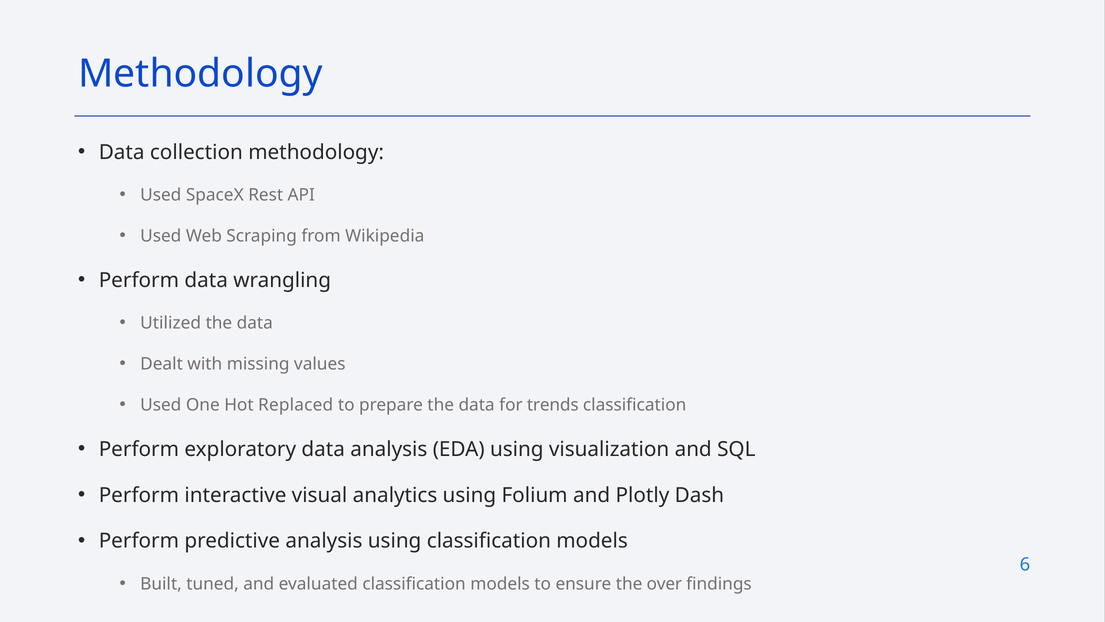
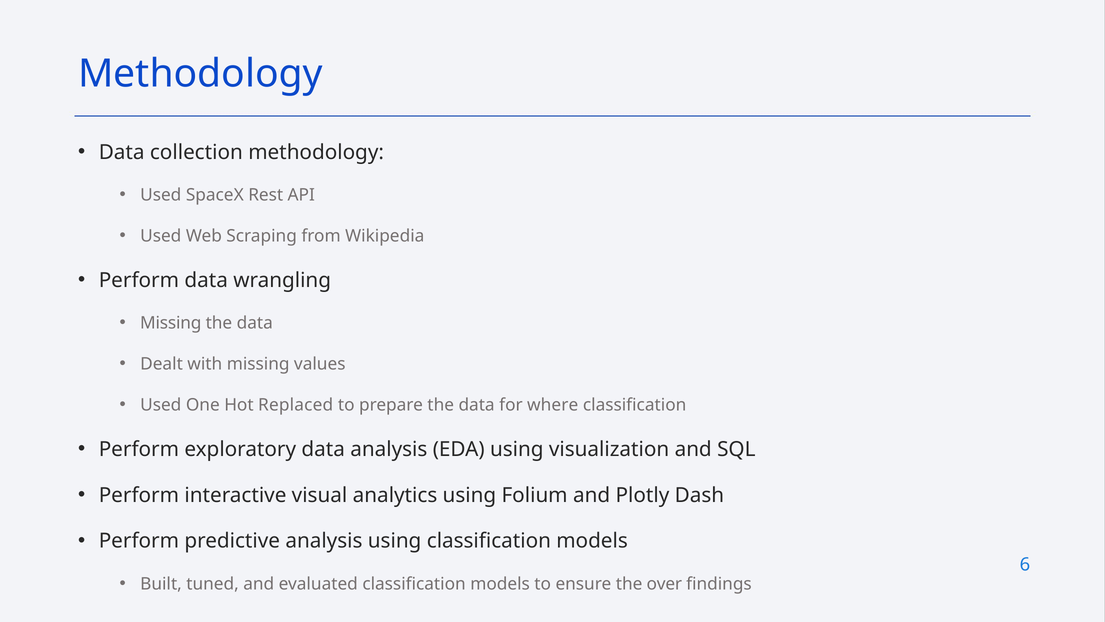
Utilized: Utilized -> Missing (171, 323)
trends: trends -> where (553, 405)
